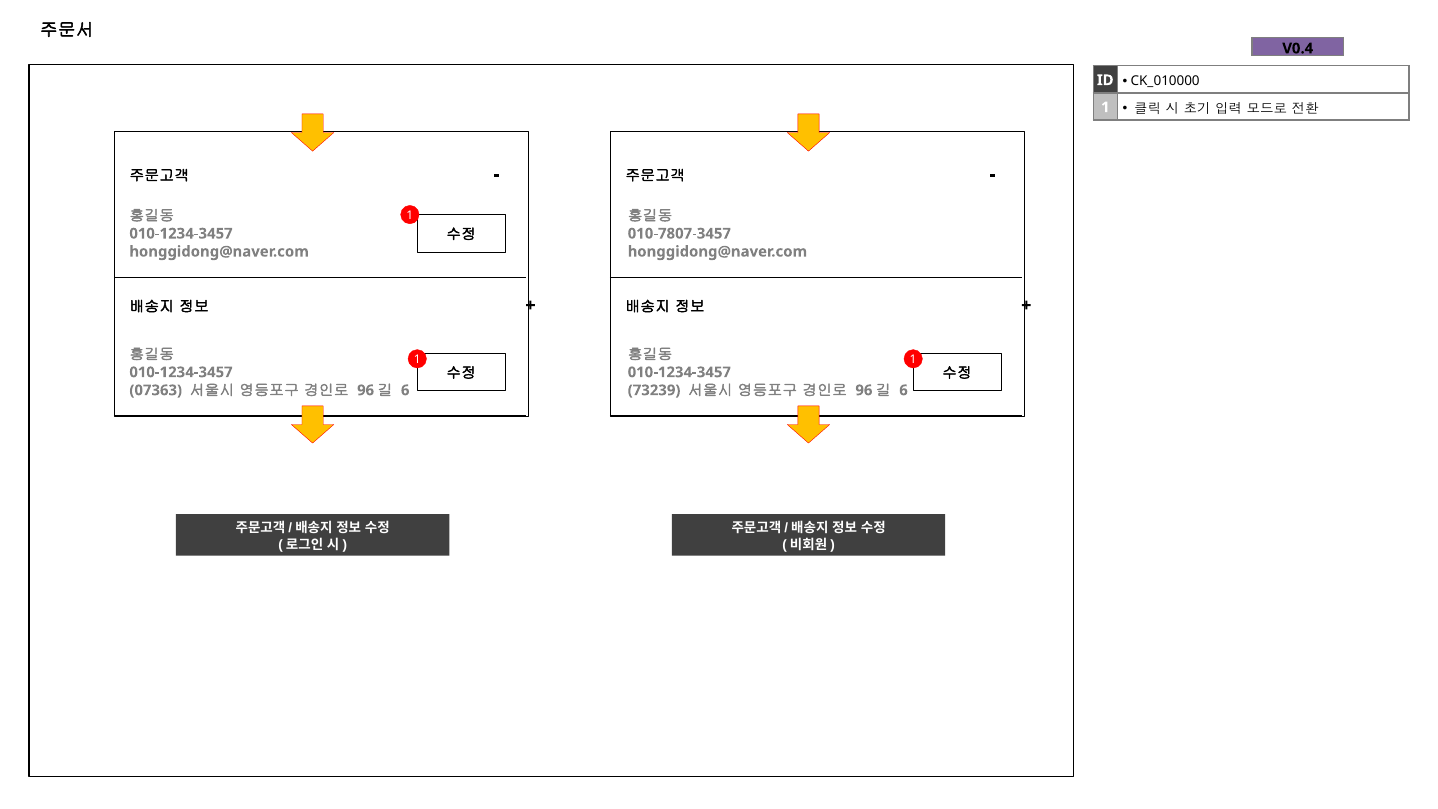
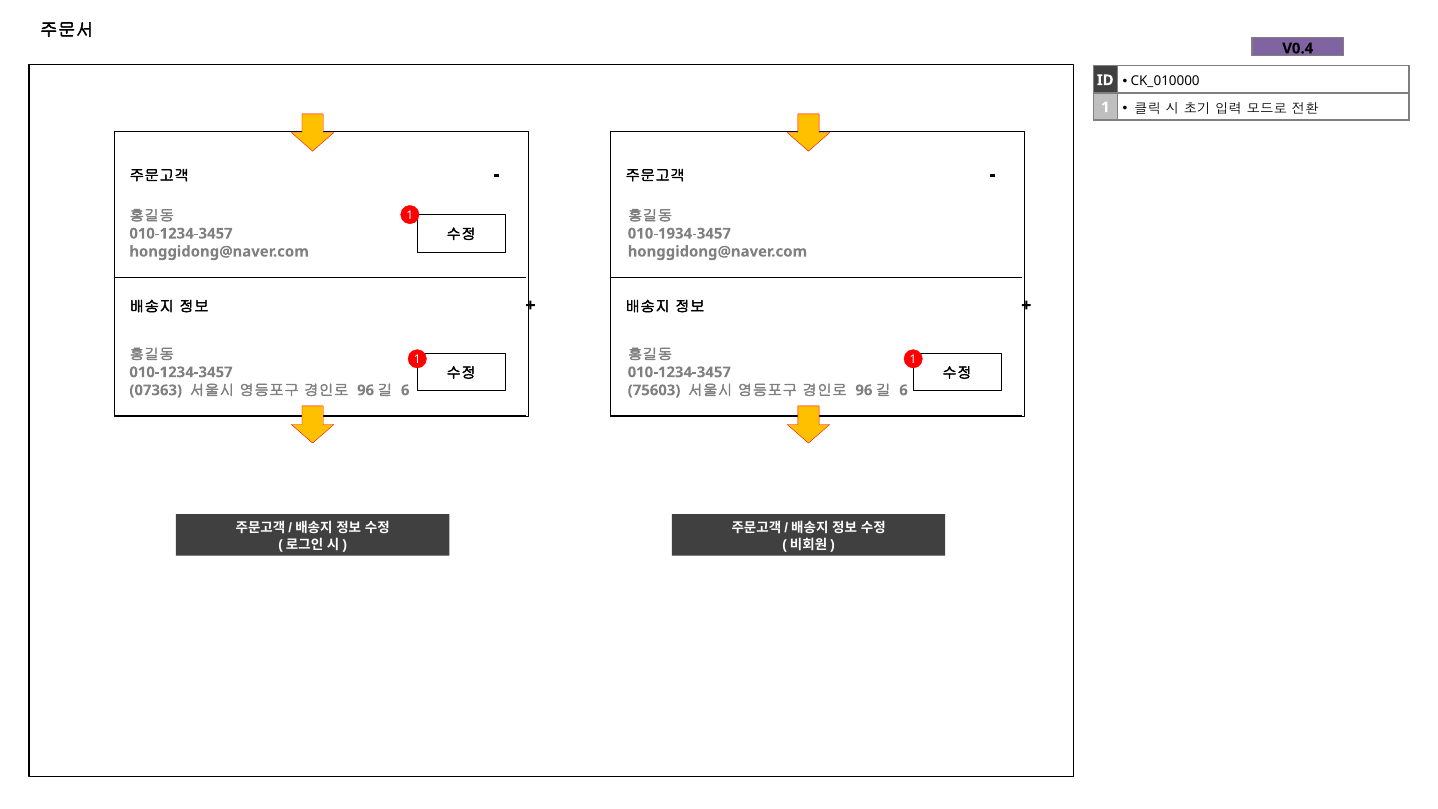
010-7807-3457: 010-7807-3457 -> 010-1934-3457 (679, 234)
73239: 73239 -> 75603 (654, 390)
